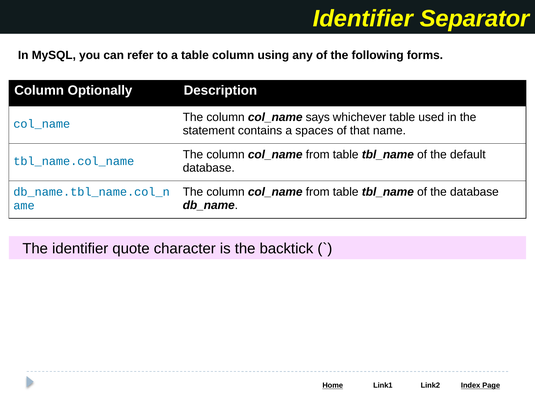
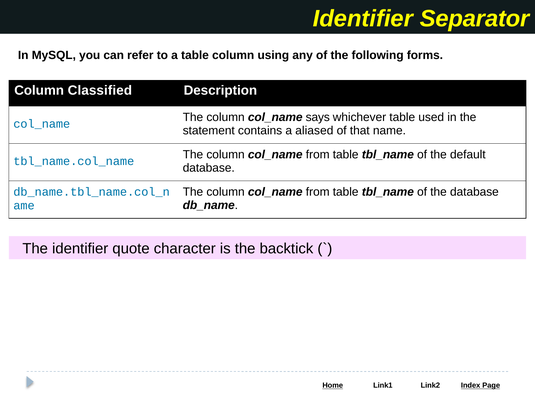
Optionally: Optionally -> Classified (100, 91)
spaces: spaces -> aliased (314, 131)
